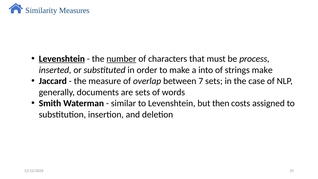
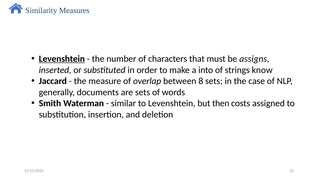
number underline: present -> none (121, 59)
process: process -> assigns (254, 59)
strings make: make -> know (262, 70)
7: 7 -> 8 (201, 81)
